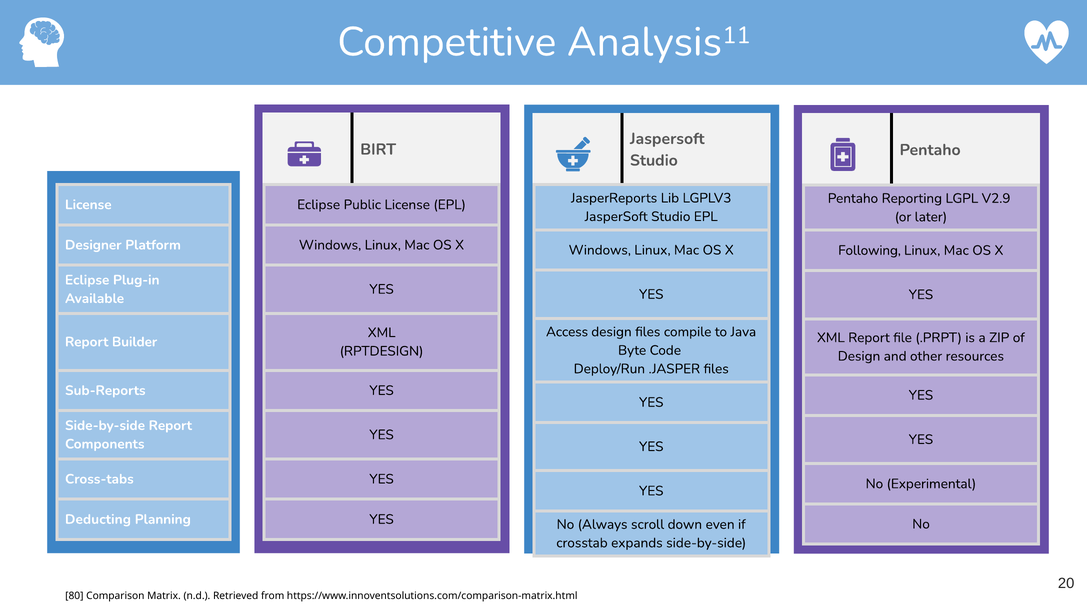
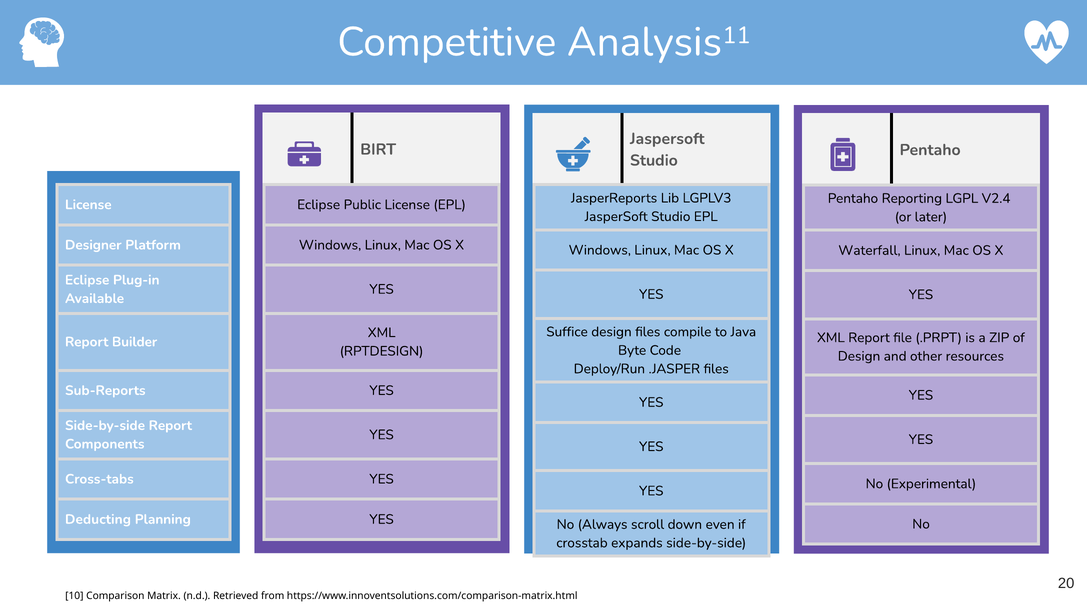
V2.9: V2.9 -> V2.4 (996, 198)
Following: Following -> Waterfall (869, 250)
Access: Access -> Suffice (567, 331)
80: 80 -> 10 (74, 595)
